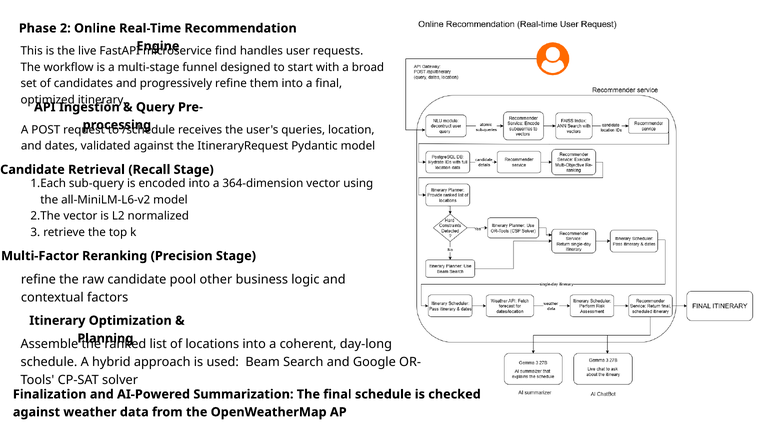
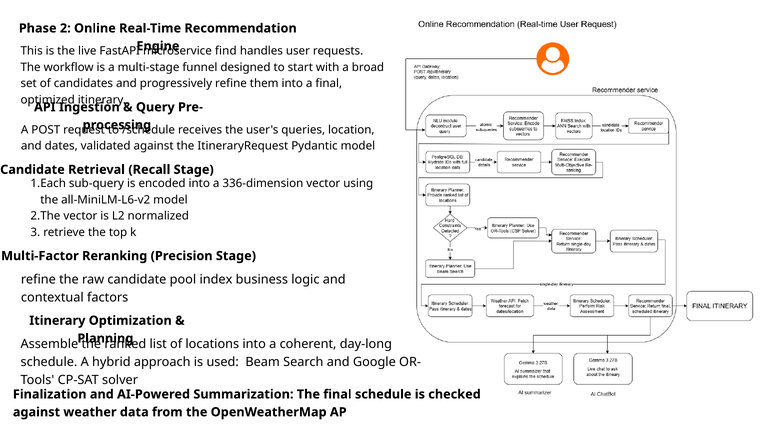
364-dimension: 364-dimension -> 336-dimension (263, 183)
other: other -> index (216, 279)
